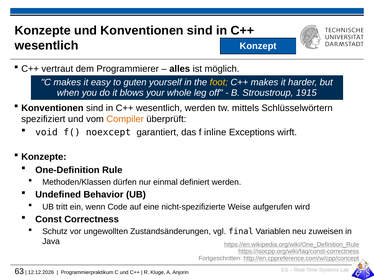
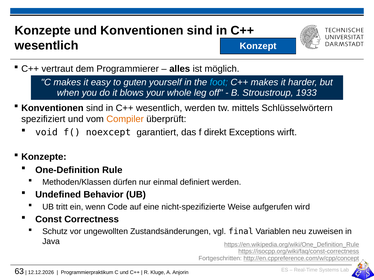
foot colour: yellow -> light blue (219, 83)
1915: 1915 -> 1933 (306, 93)
inline: inline -> direkt (215, 132)
